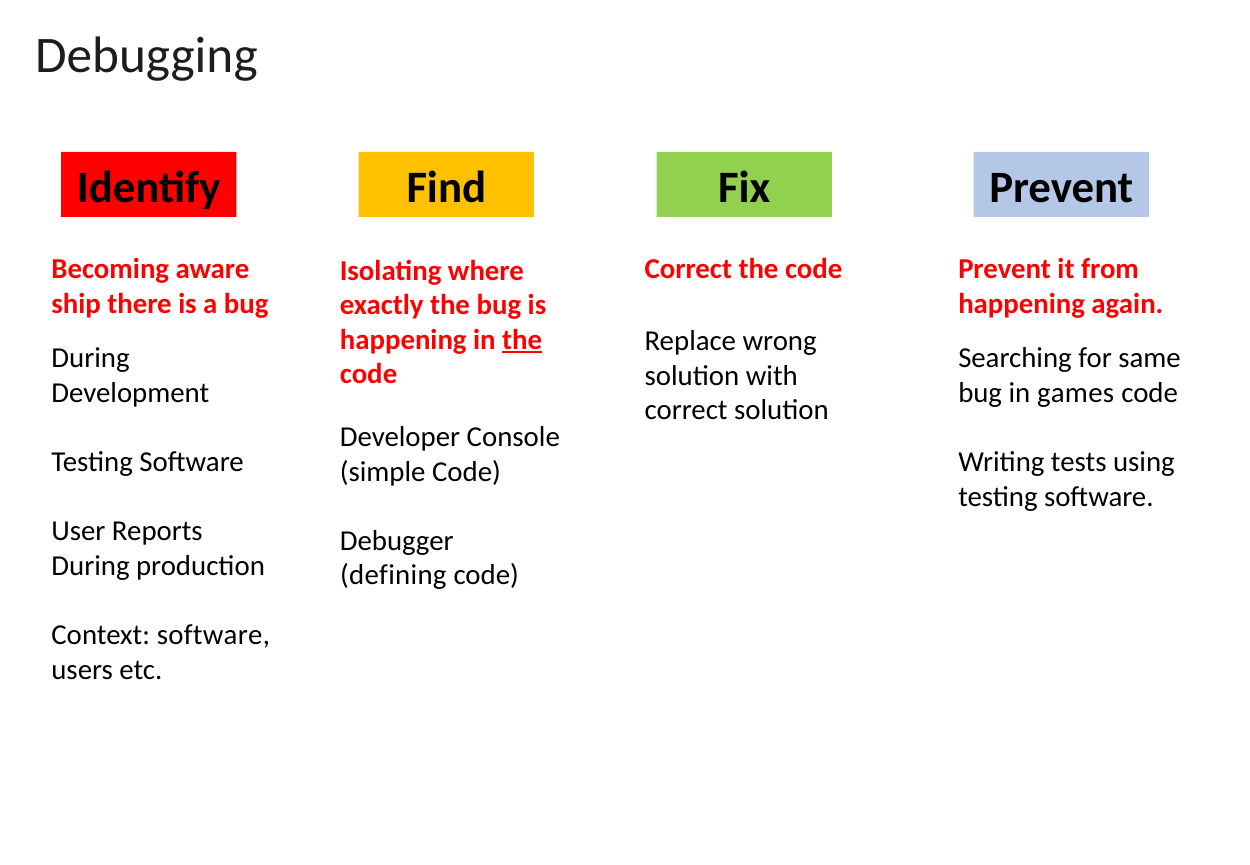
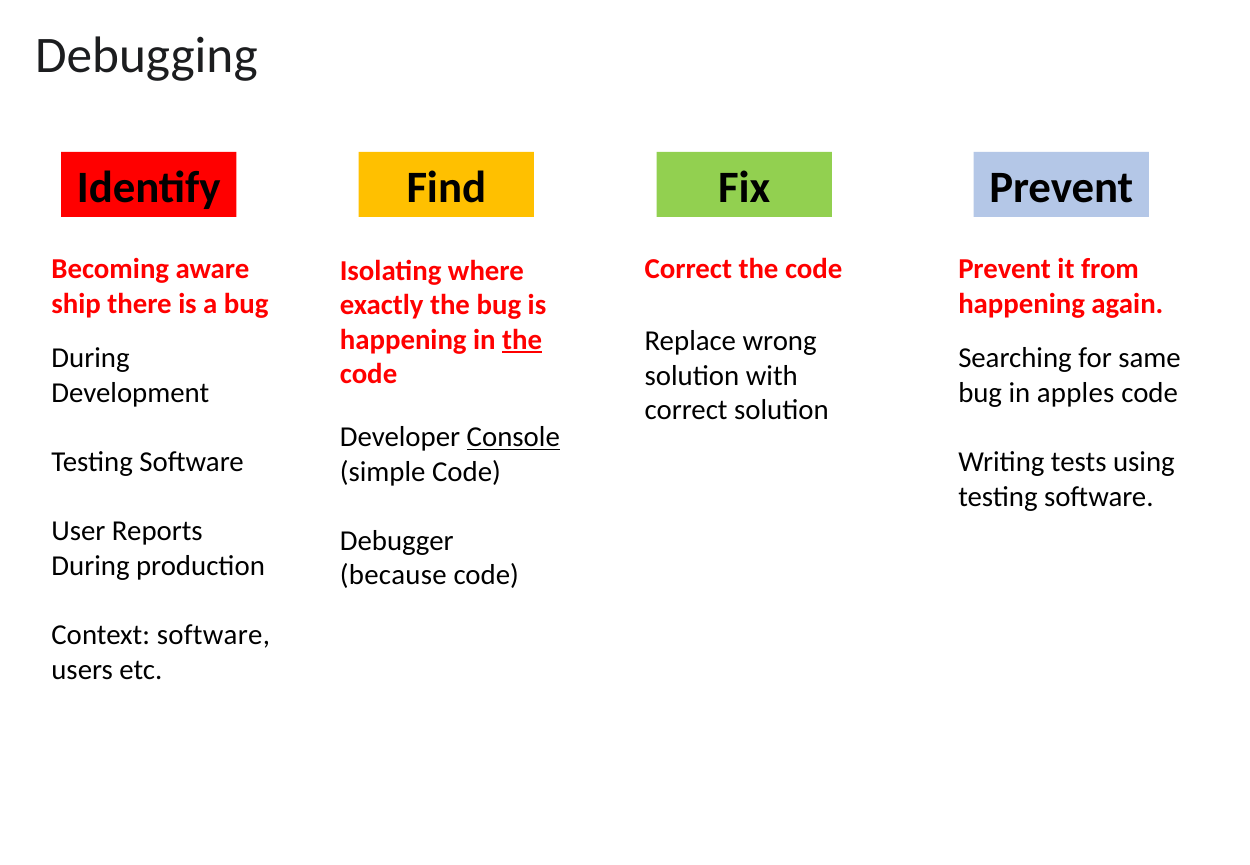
games: games -> apples (1076, 393)
Console underline: none -> present (513, 437)
defining: defining -> because (393, 576)
